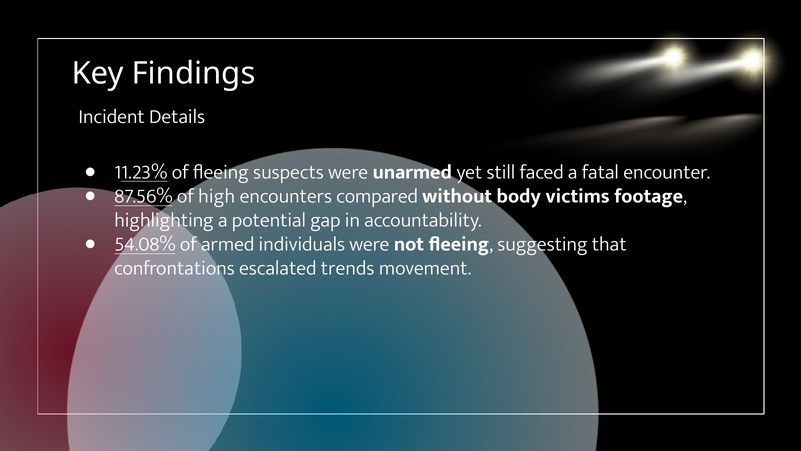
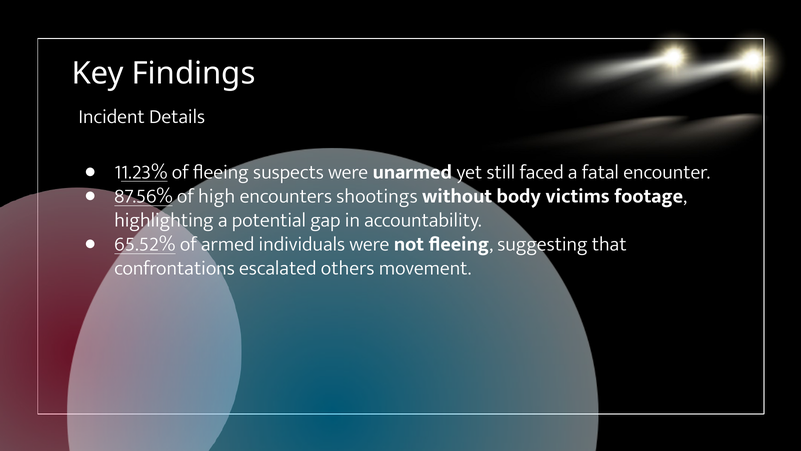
compared: compared -> shootings (377, 196)
54.08%: 54.08% -> 65.52% (145, 244)
trends: trends -> others (348, 268)
